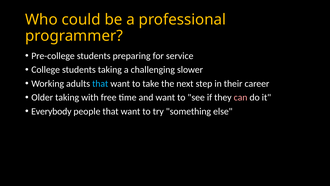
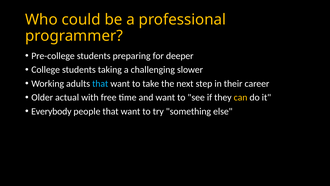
service: service -> deeper (180, 56)
Older taking: taking -> actual (67, 97)
can colour: pink -> yellow (241, 97)
